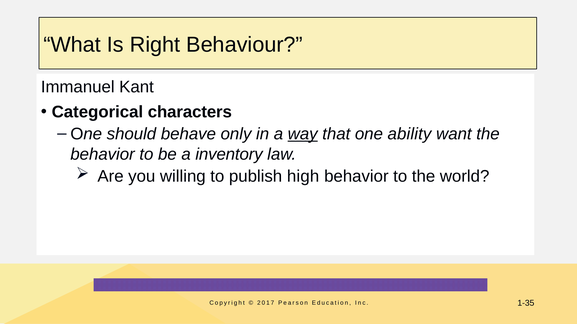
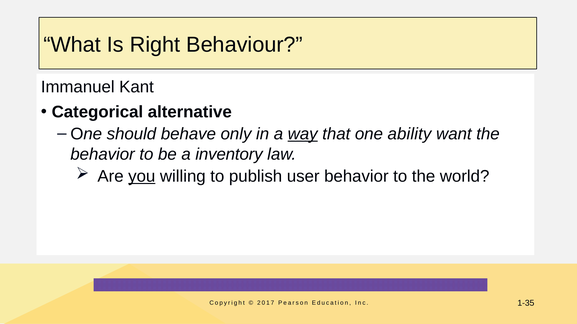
characters: characters -> alternative (190, 112)
you underline: none -> present (142, 176)
high: high -> user (303, 176)
